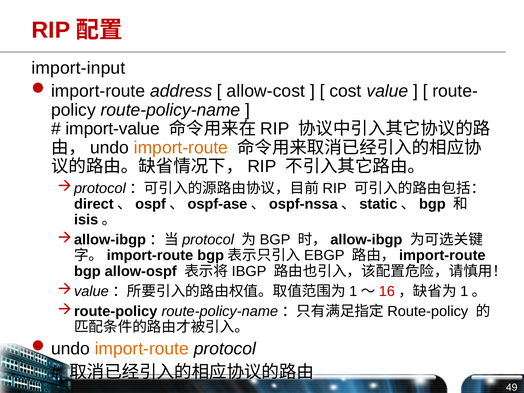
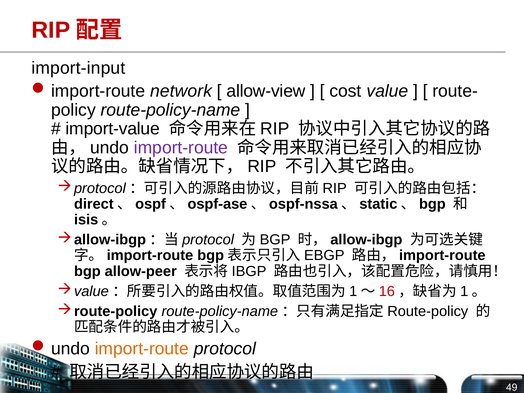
address: address -> network (181, 91)
allow-cost: allow-cost -> allow-view (266, 91)
import-route colour: orange -> purple (181, 148)
allow-ospf: allow-ospf -> allow-peer (141, 271)
